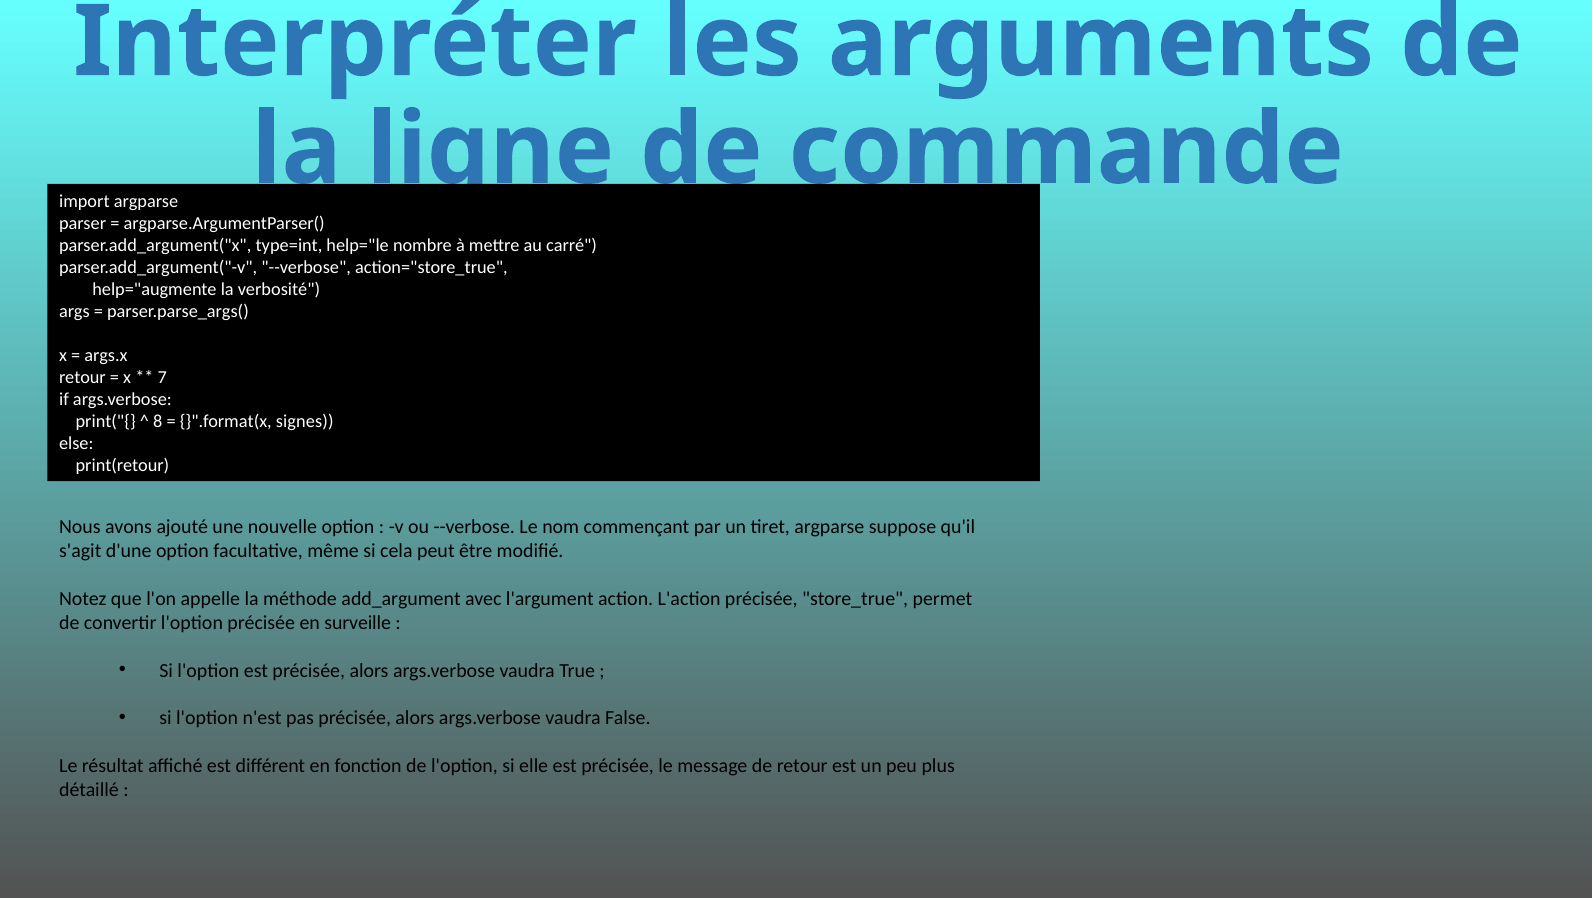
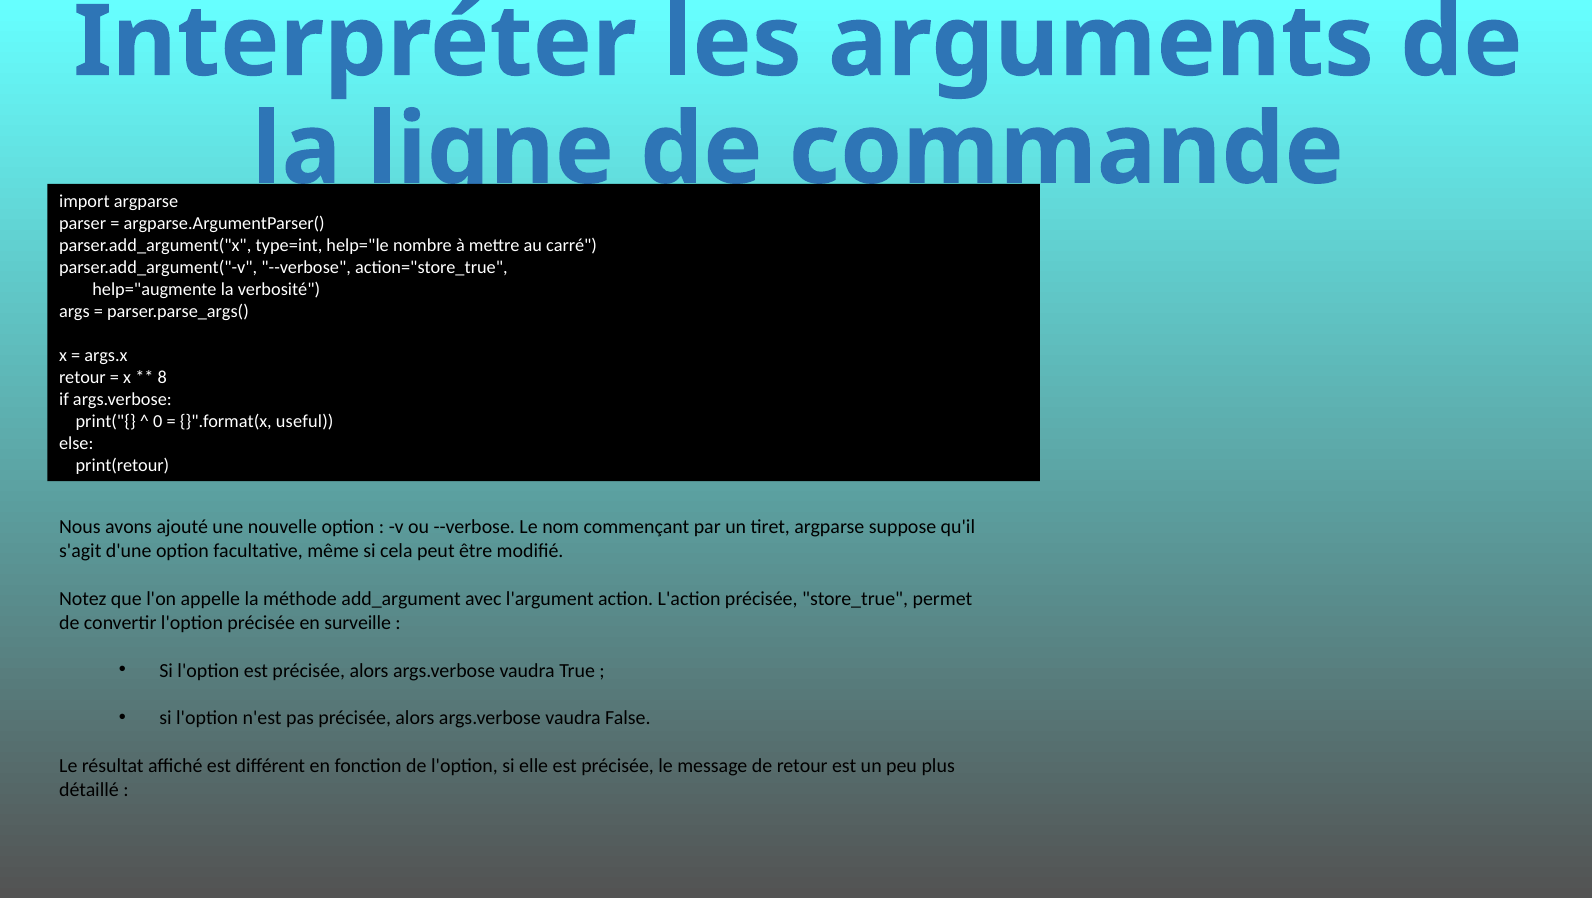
7: 7 -> 8 (162, 378)
8: 8 -> 0 (158, 421)
signes: signes -> useful (305, 421)
